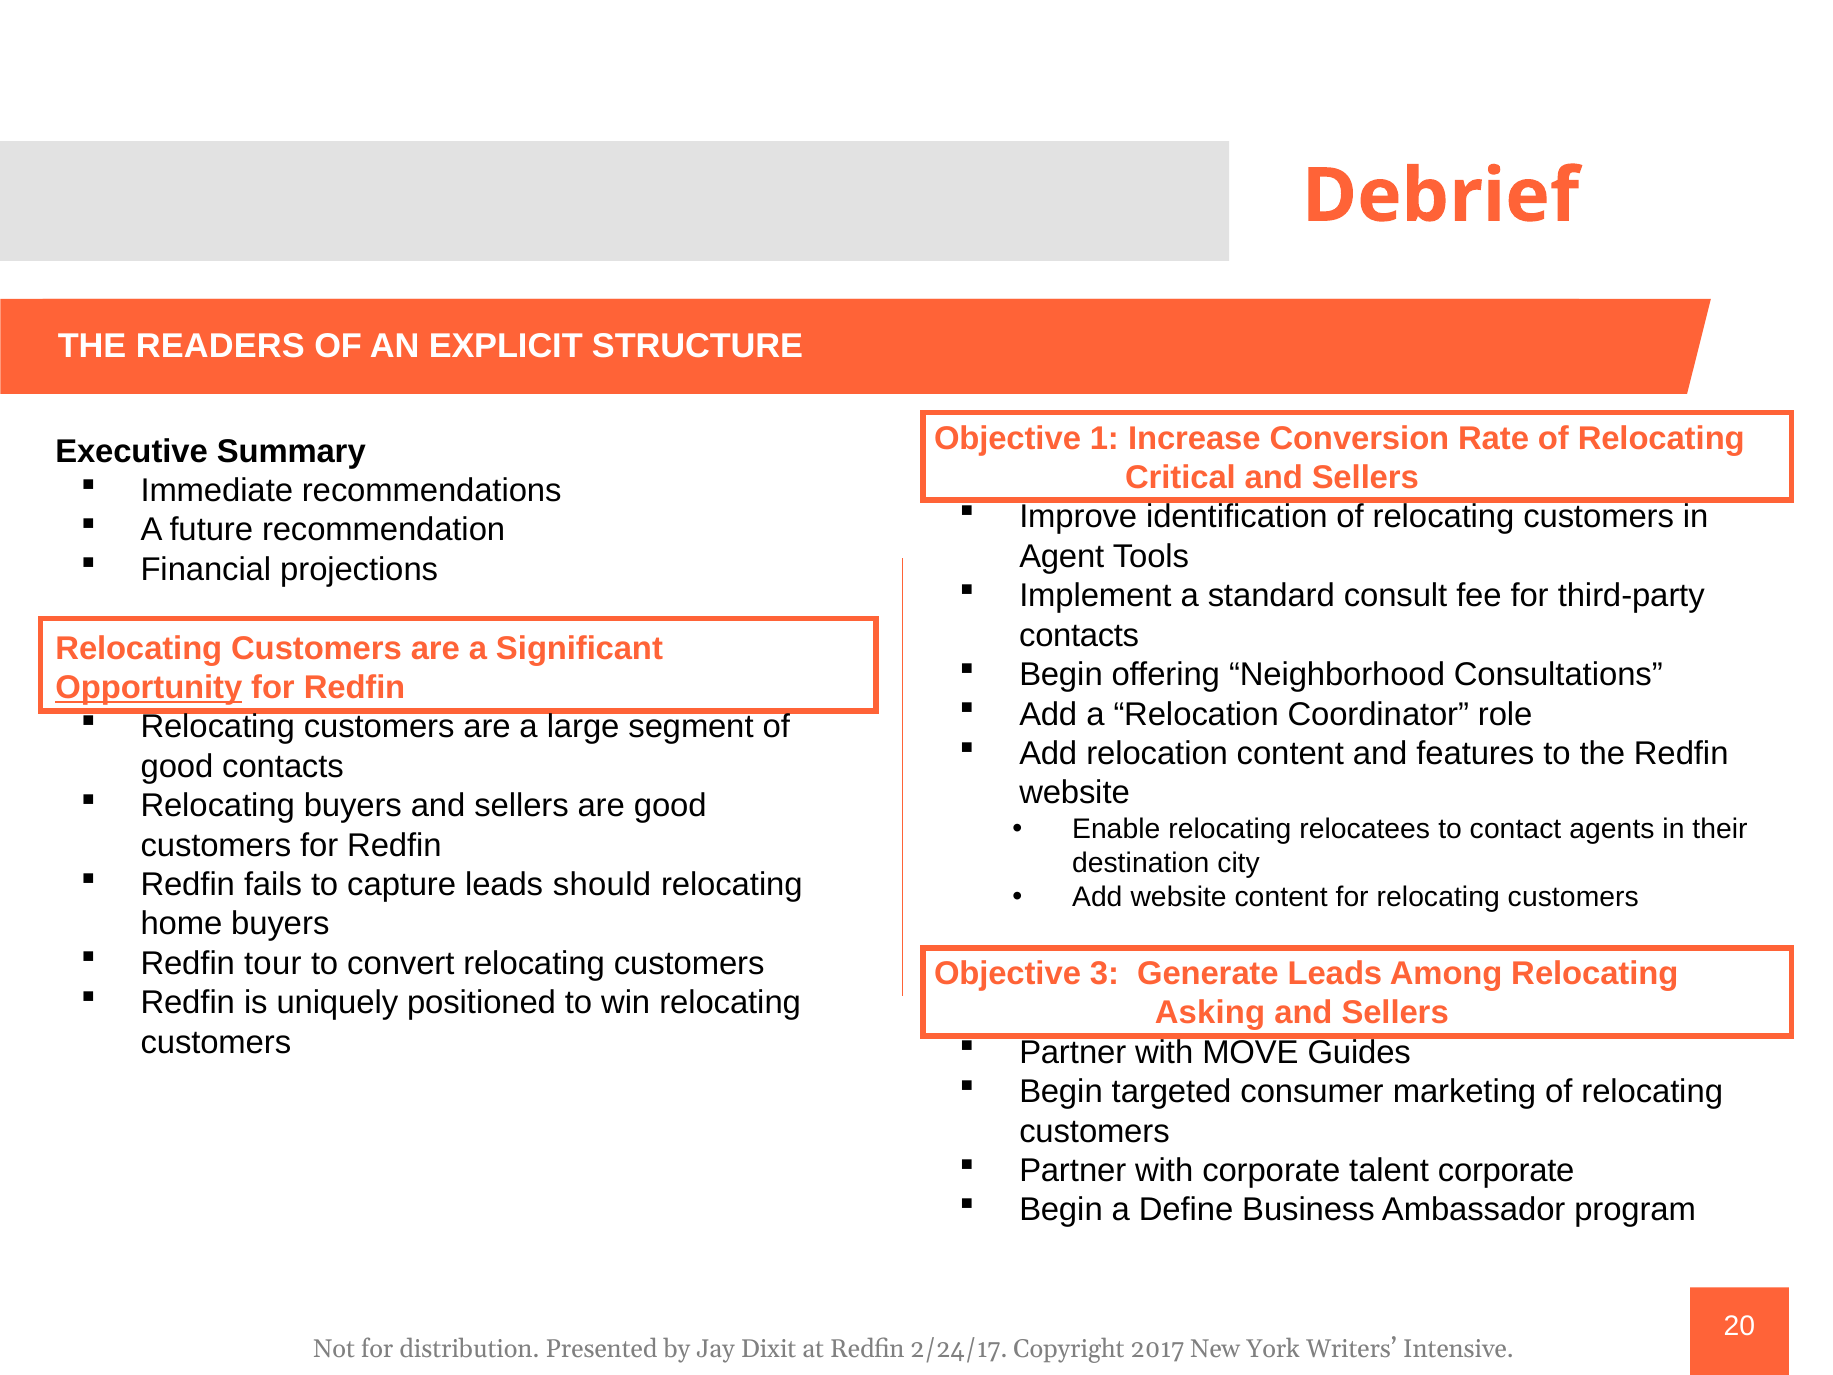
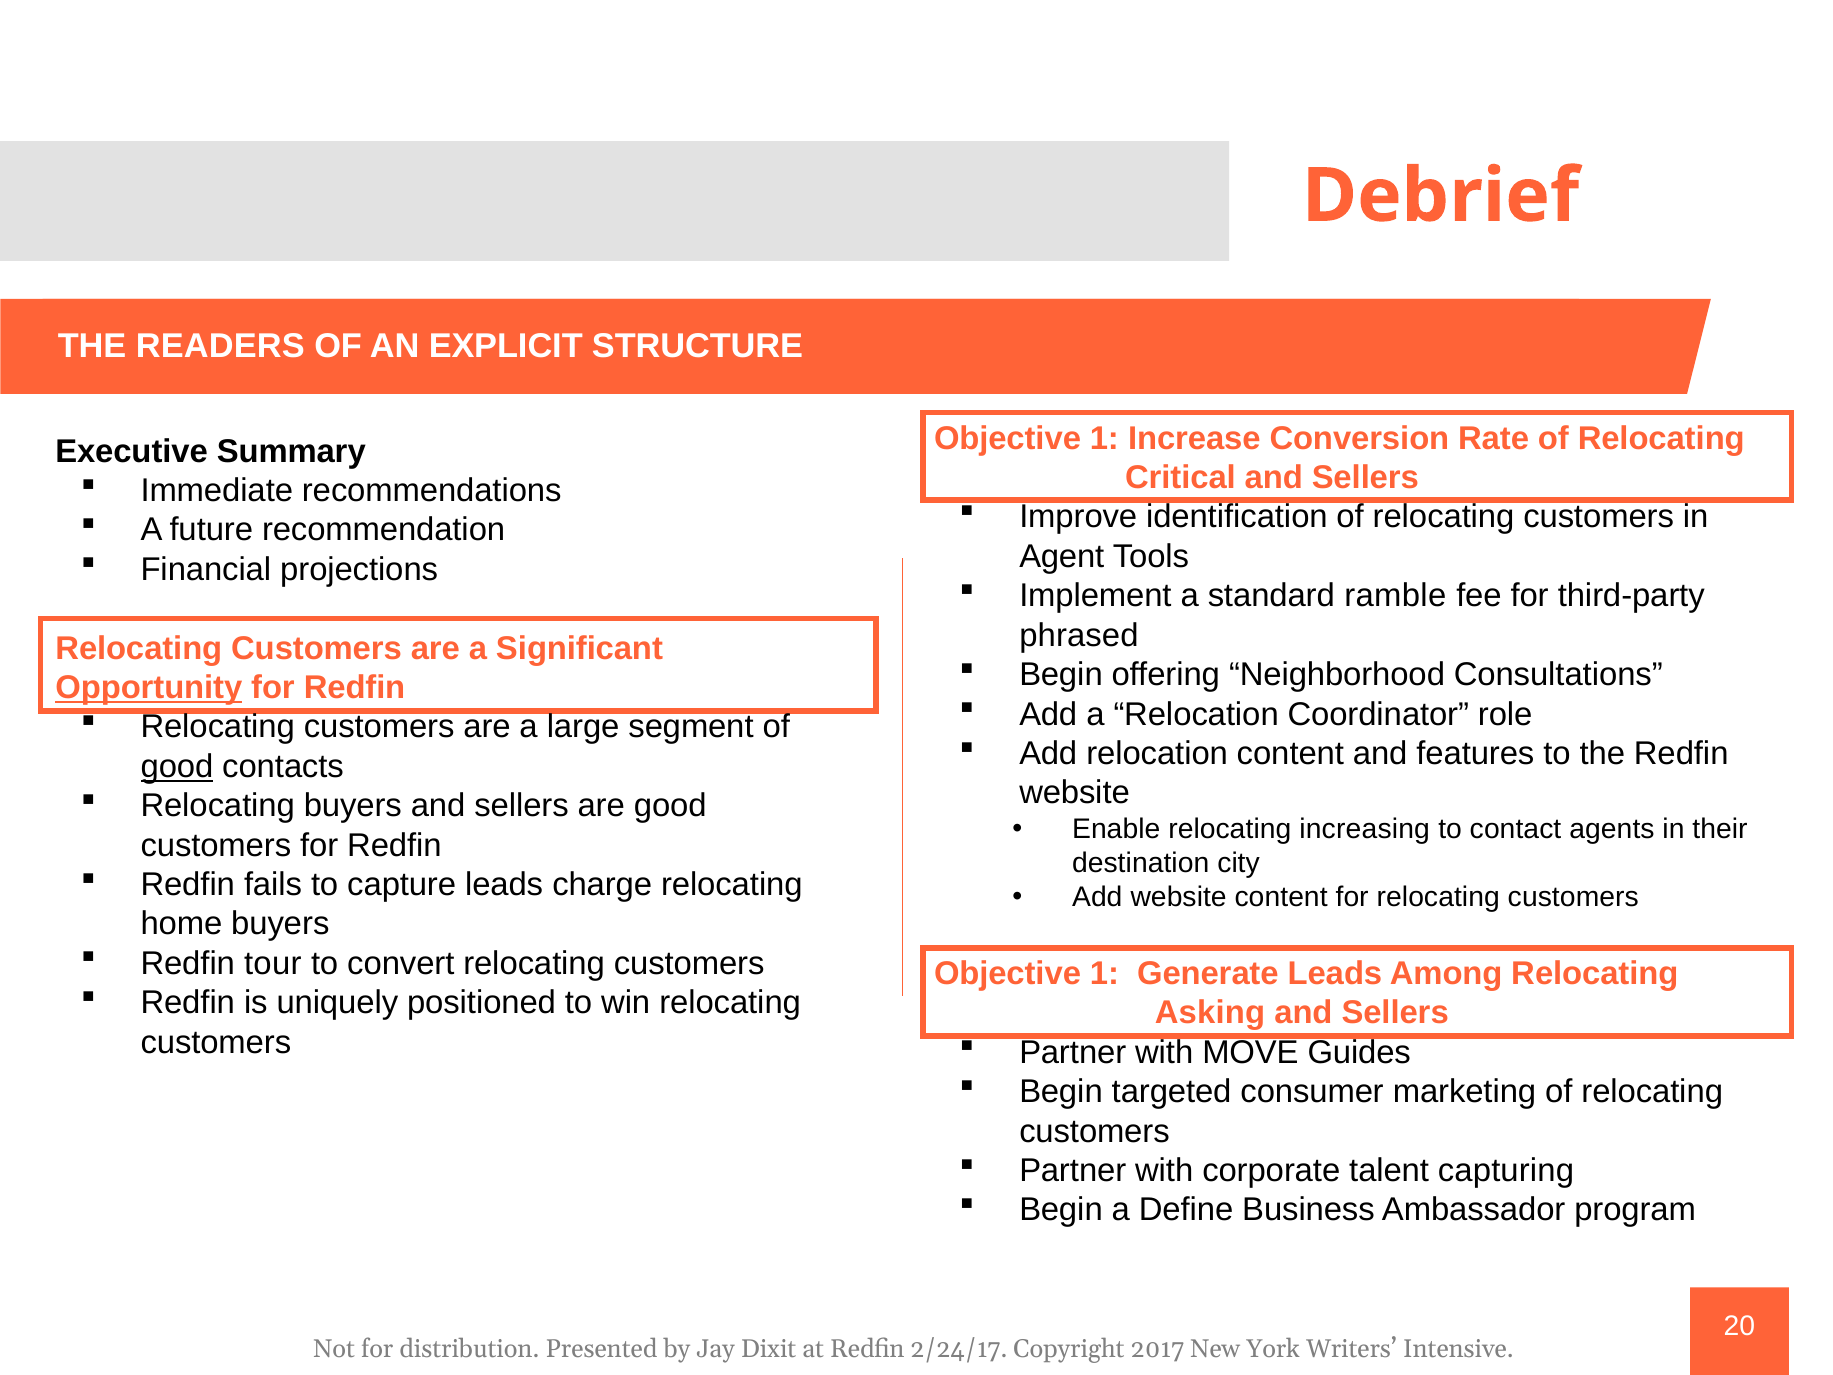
consult: consult -> ramble (1395, 596)
contacts: contacts -> phrased (1079, 635)
good underline: none -> present (177, 766)
relocatees: relocatees -> increasing (1365, 829)
should: should -> charge (602, 885)
3: 3 -> 1 (1104, 973)
talent corporate: corporate -> capturing (1506, 1170)
